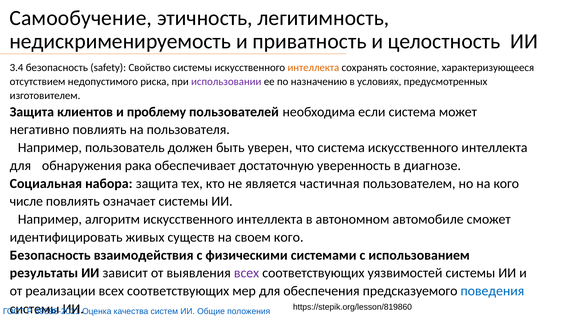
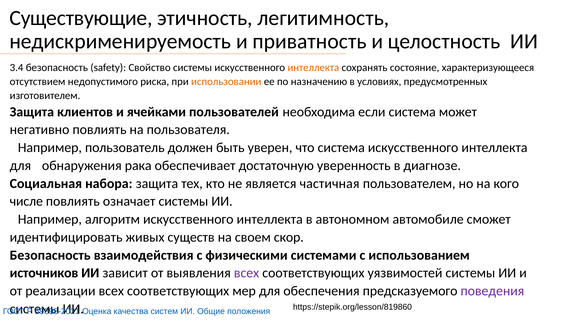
Самообучение: Самообучение -> Существующие (81, 18)
использовании colour: purple -> orange (226, 81)
проблему: проблему -> ячейками (156, 112)
своем кого: кого -> скор (289, 237)
результаты: результаты -> источников (44, 273)
поведения colour: blue -> purple (492, 291)
